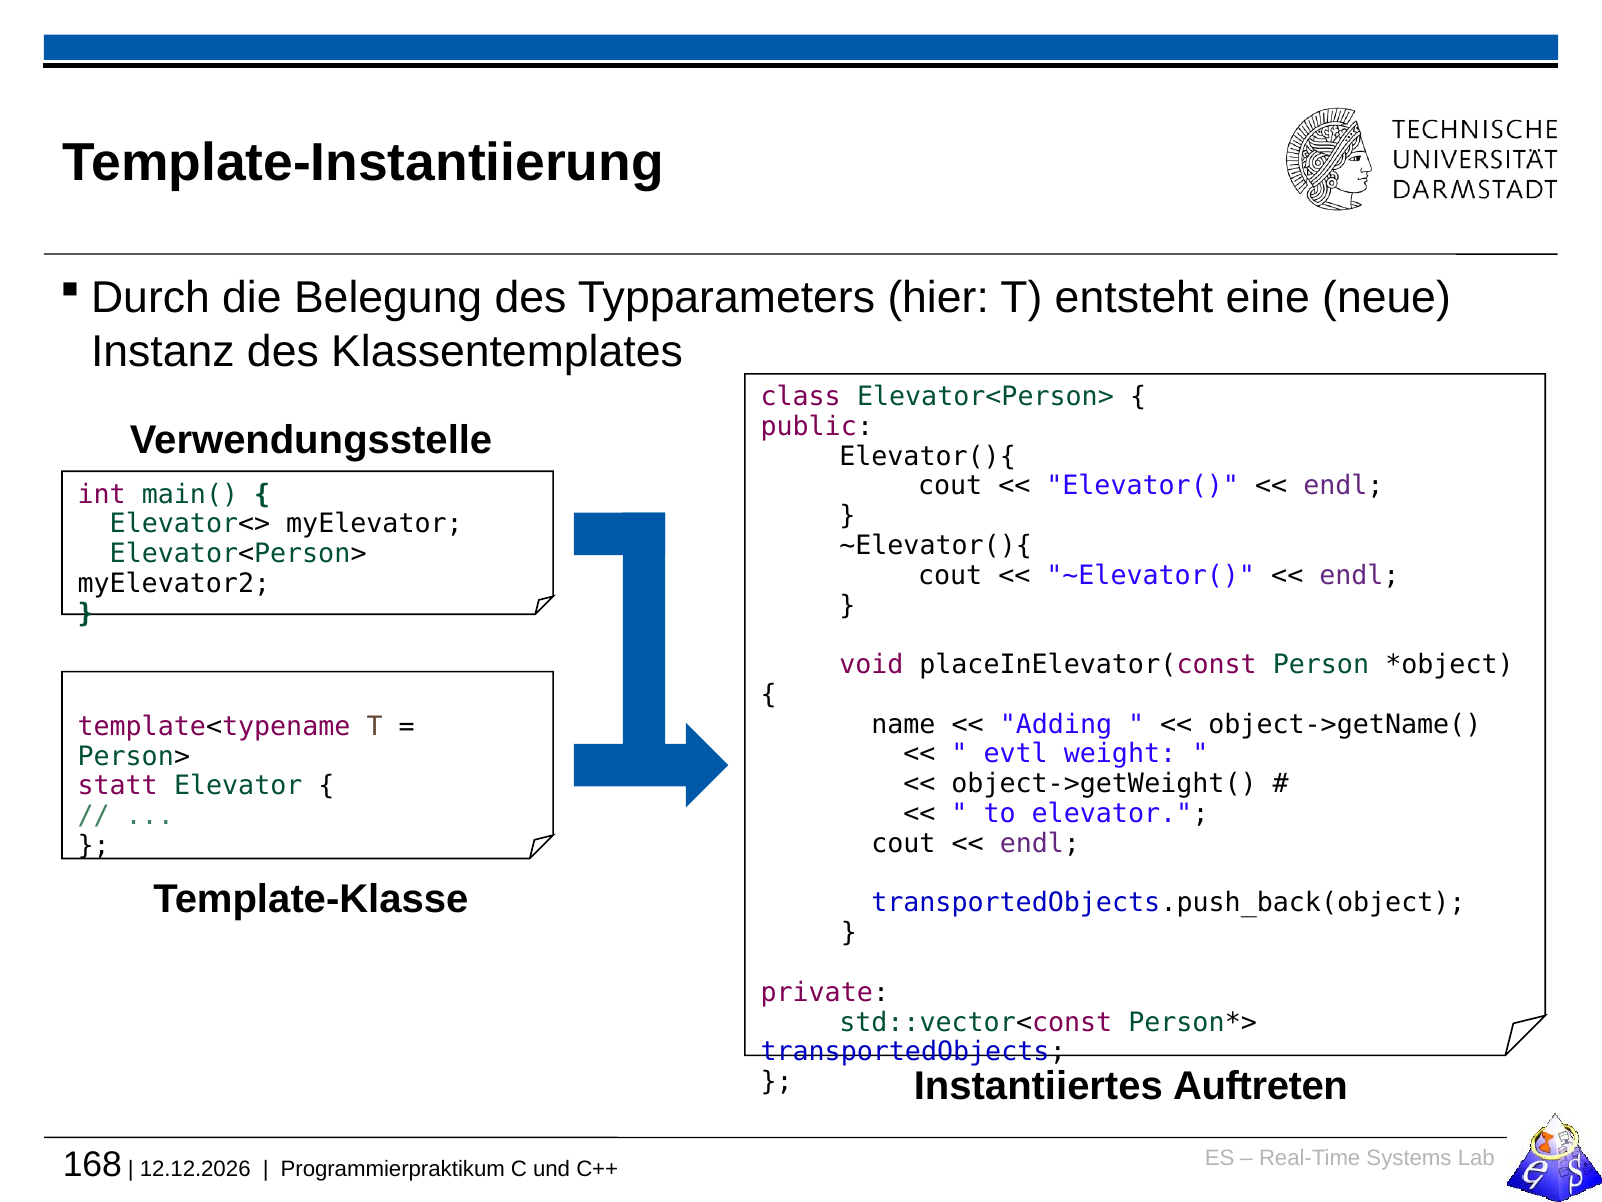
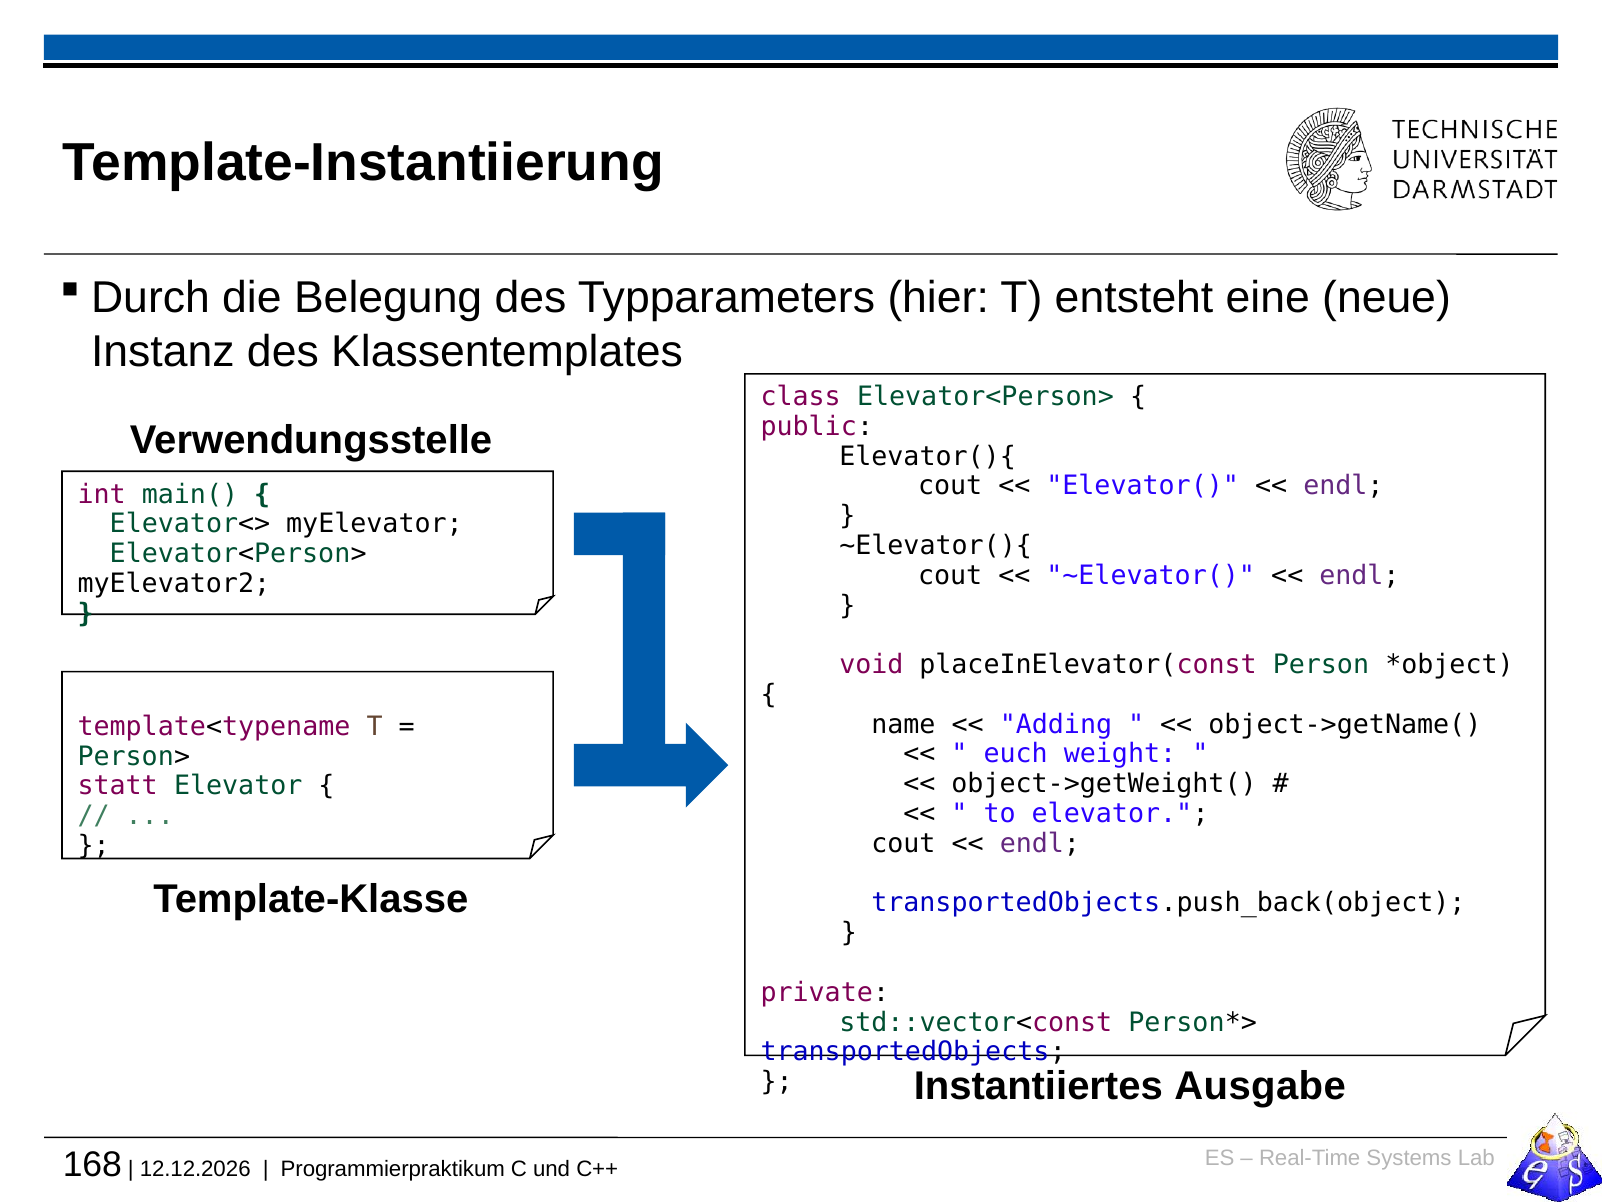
evtl: evtl -> euch (1016, 754)
Auftreten: Auftreten -> Ausgabe (1260, 1085)
